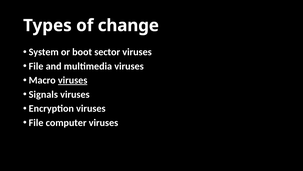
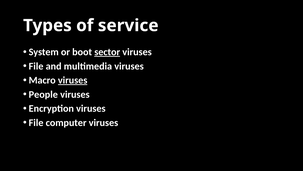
change: change -> service (128, 25)
sector underline: none -> present (107, 52)
Signals: Signals -> People (43, 94)
